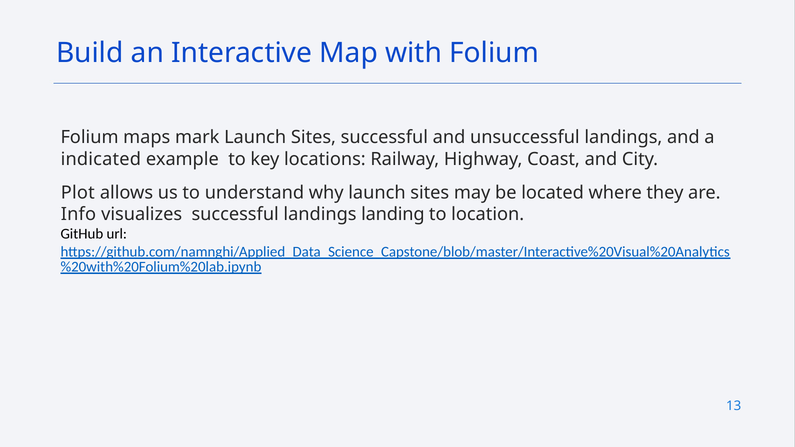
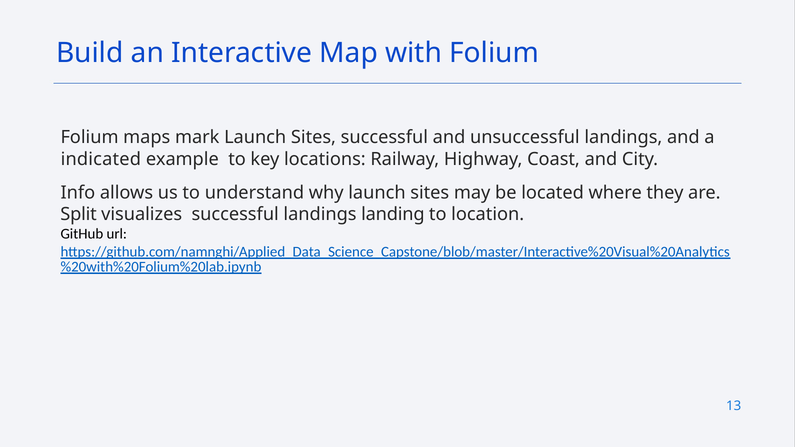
Plot: Plot -> Info (78, 193)
Info: Info -> Split (79, 214)
